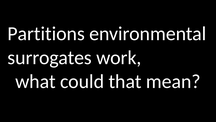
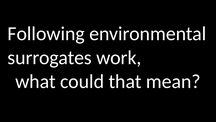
Partitions: Partitions -> Following (46, 34)
